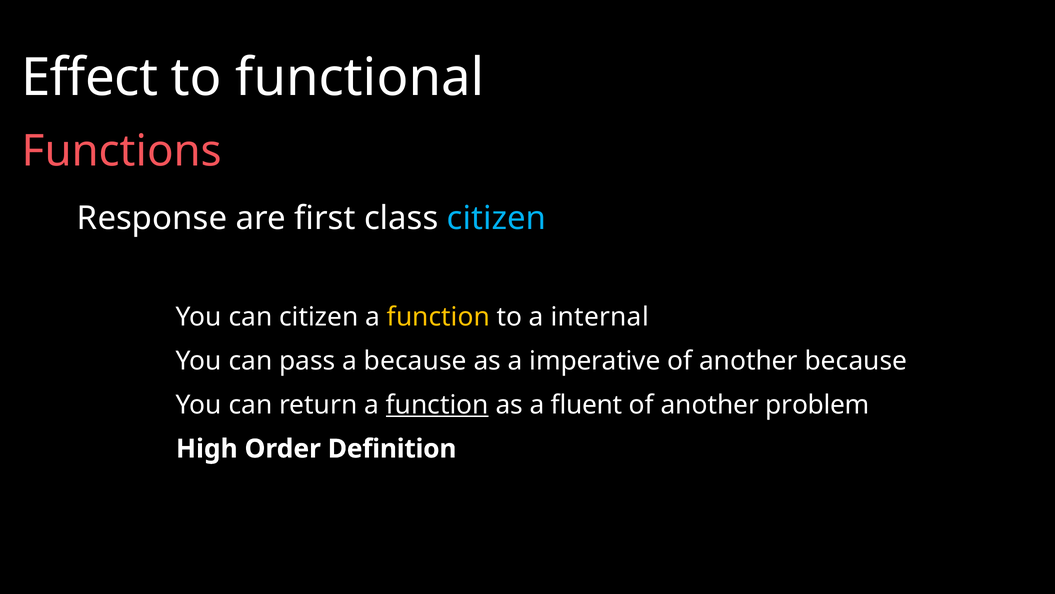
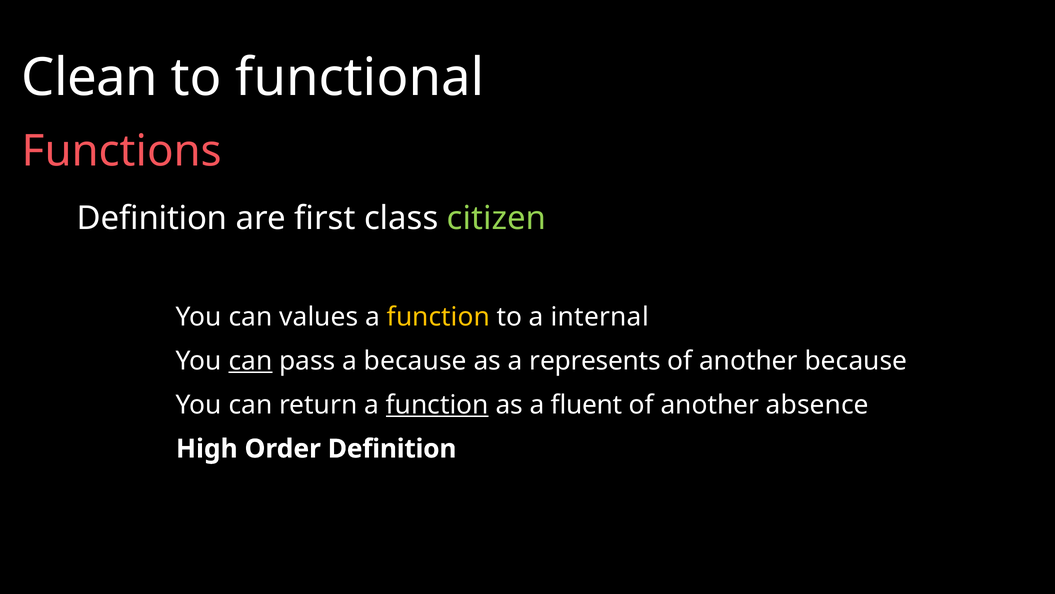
Effect: Effect -> Clean (90, 78)
Response: Response -> Definition (152, 218)
citizen colour: light blue -> light green (497, 218)
can citizen: citizen -> values (319, 317)
can underline: none -> present (250, 361)
imperative: imperative -> represents (595, 361)
problem: problem -> absence (817, 405)
